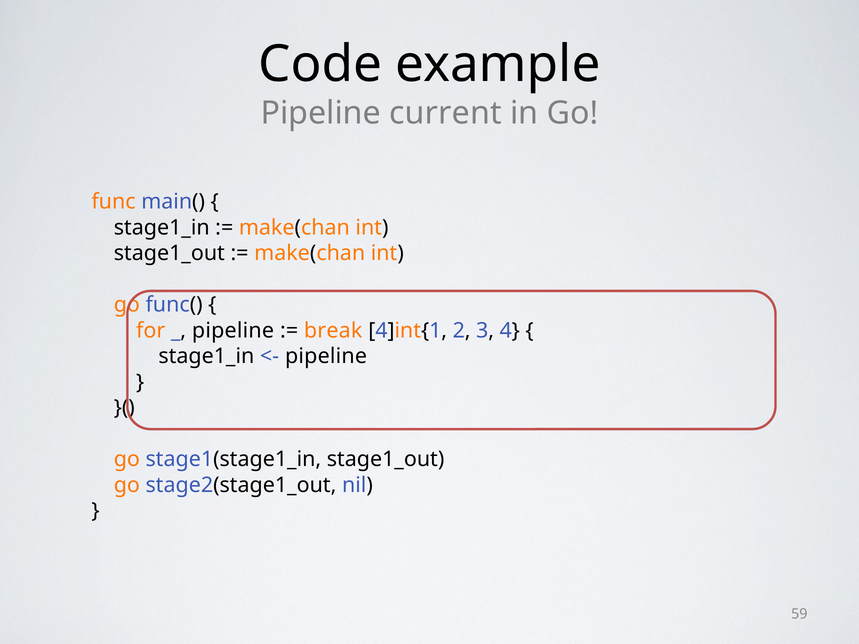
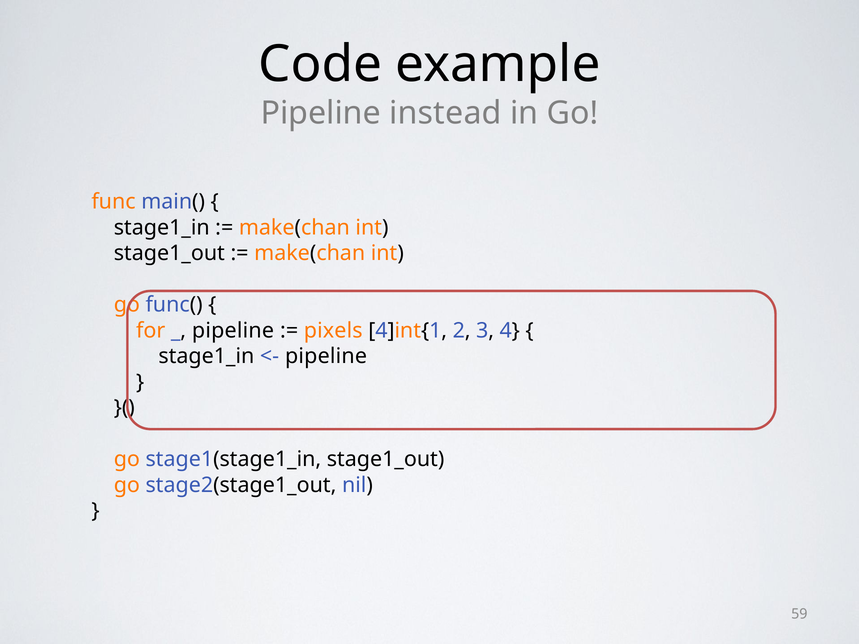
current: current -> instead (445, 113)
break: break -> pixels (333, 331)
